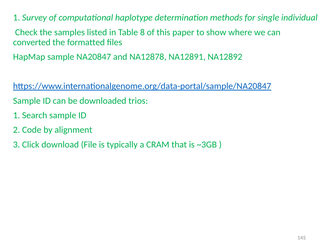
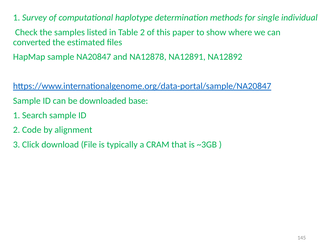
Table 8: 8 -> 2 (142, 32)
formatted: formatted -> estimated (86, 42)
trios: trios -> base (138, 101)
